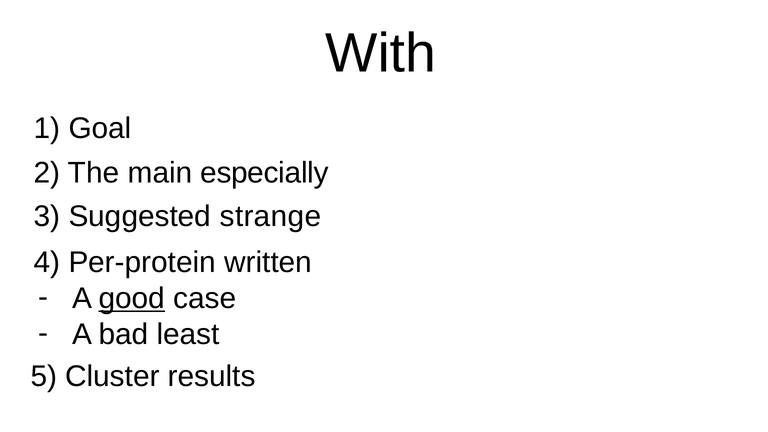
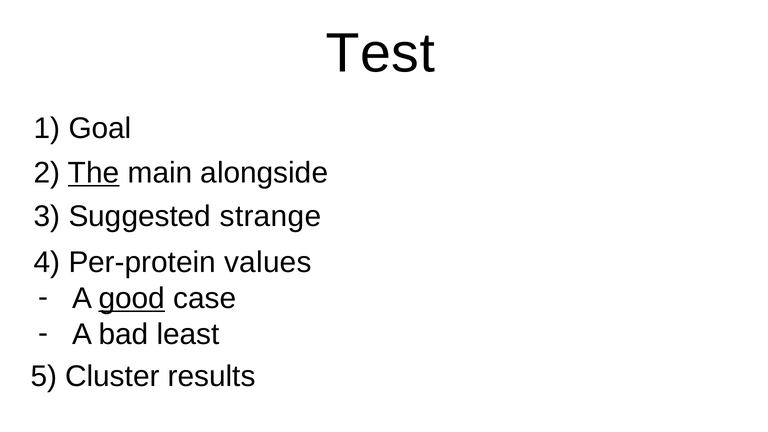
With: With -> Test (380, 54)
The underline: none -> present (94, 173)
especially: especially -> alongside (264, 173)
written: written -> values (268, 263)
